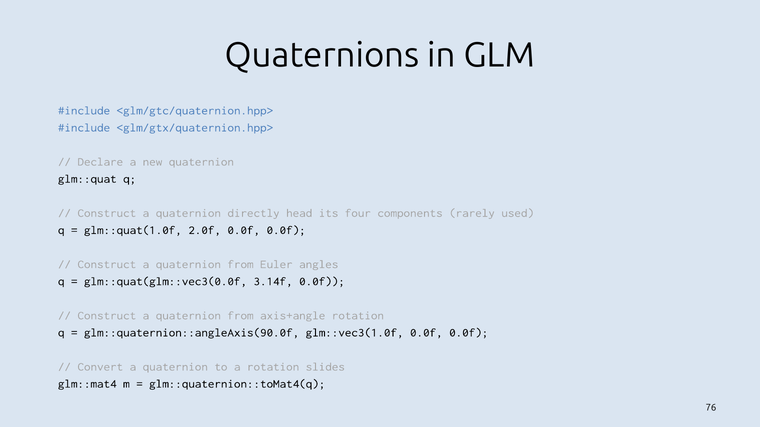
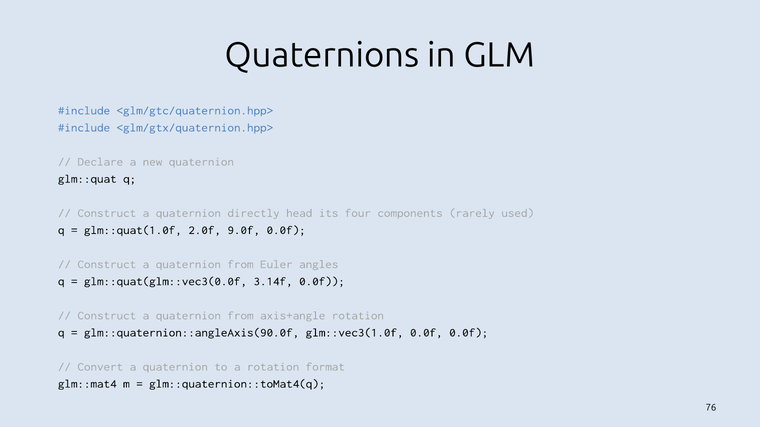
2.0f 0.0f: 0.0f -> 9.0f (244, 230)
slides: slides -> format (325, 367)
